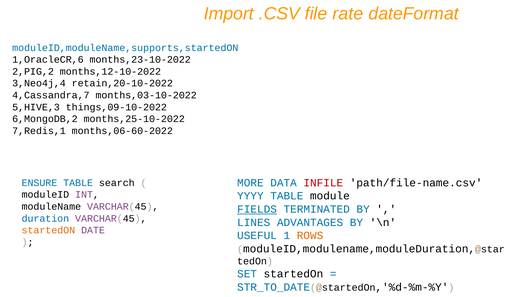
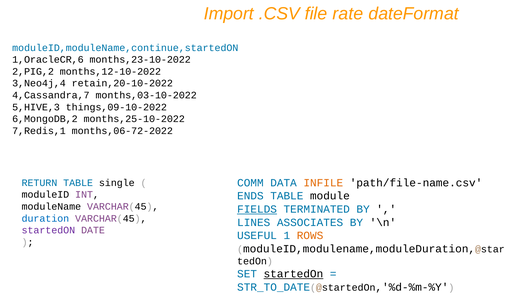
moduleID,moduleName,supports,startedON: moduleID,moduleName,supports,startedON -> moduleID,moduleName,continue,startedON (125, 48)
months,06-60-2022: months,06-60-2022 -> months,06-72-2022 (122, 131)
MORE: MORE -> COMM (250, 183)
INFILE colour: red -> orange (323, 183)
ENSURE: ENSURE -> RETURN (39, 183)
search: search -> single (117, 183)
YYYY: YYYY -> ENDS (250, 196)
ADVANTAGES: ADVANTAGES -> ASSOCIATES (310, 223)
startedON colour: orange -> purple (48, 231)
startedOn underline: none -> present (293, 274)
